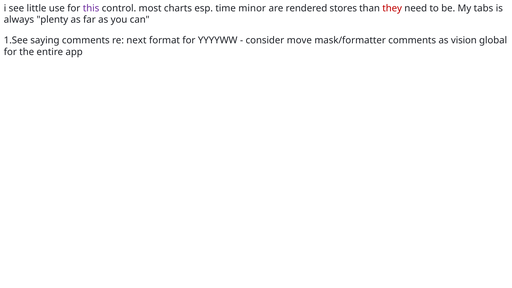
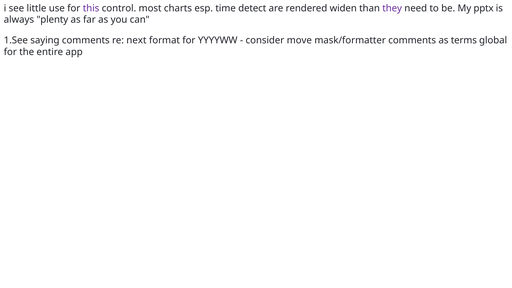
minor: minor -> detect (252, 8)
stores: stores -> widen (343, 8)
they colour: red -> purple (392, 8)
tabs: tabs -> pptx (484, 8)
vision: vision -> terms (464, 40)
